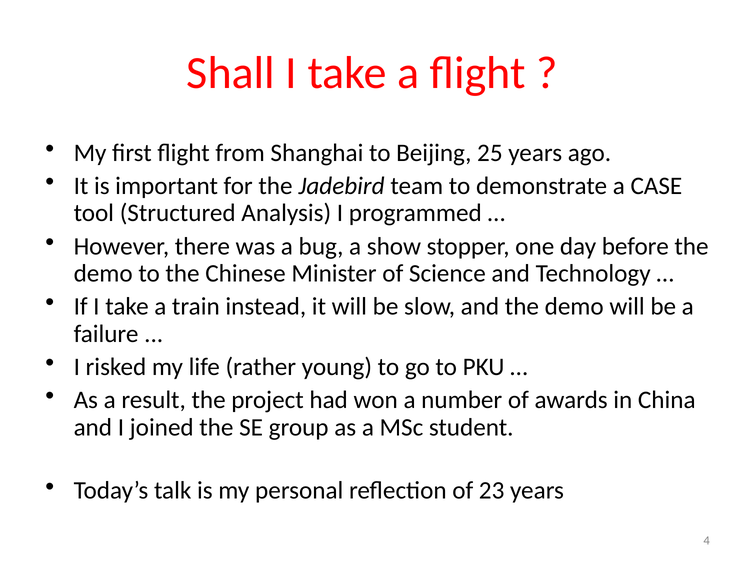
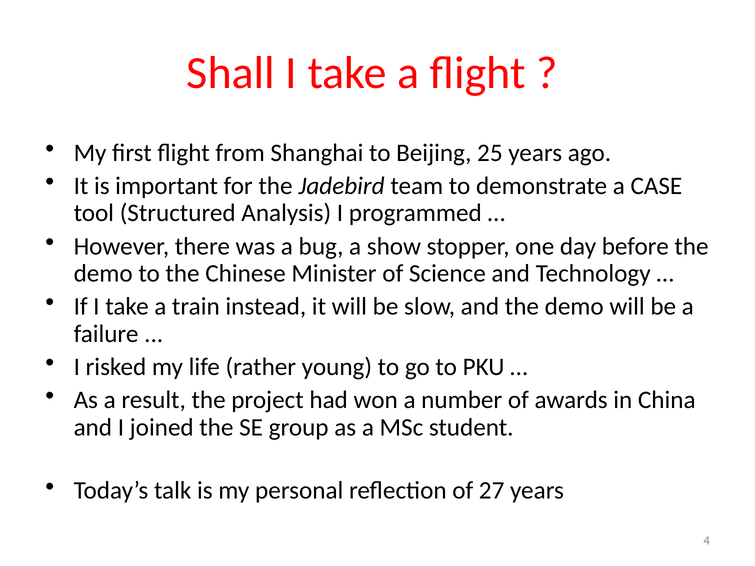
23: 23 -> 27 (492, 491)
